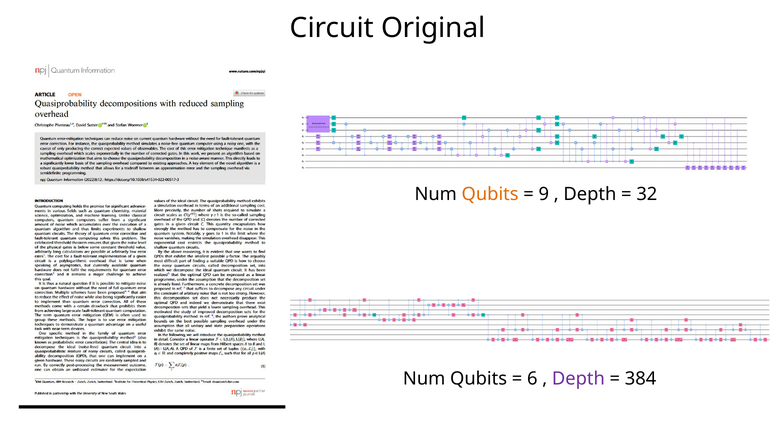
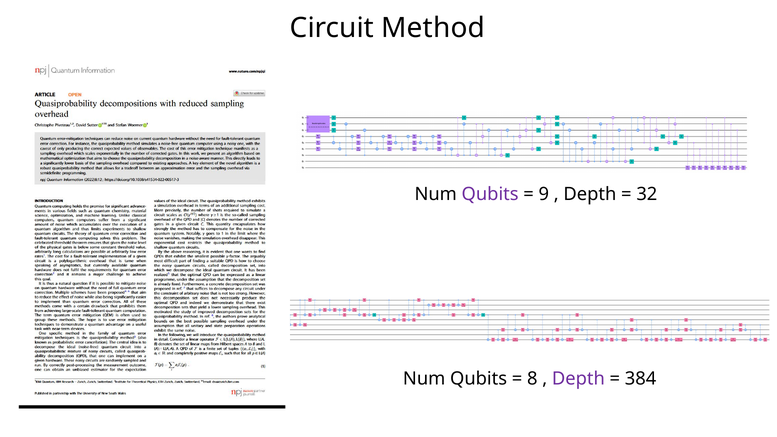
Original: Original -> Method (433, 28)
Qubits colour: orange -> purple (490, 194)
6: 6 -> 8 (532, 379)
